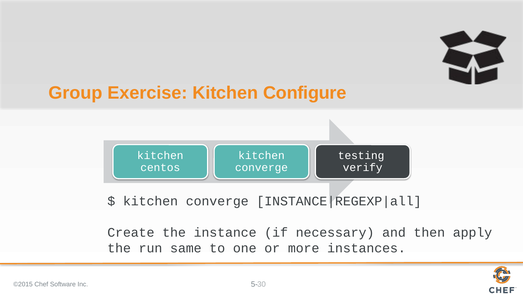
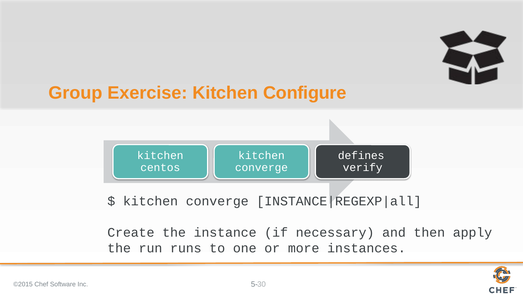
testing: testing -> defines (361, 156)
same: same -> runs (186, 248)
